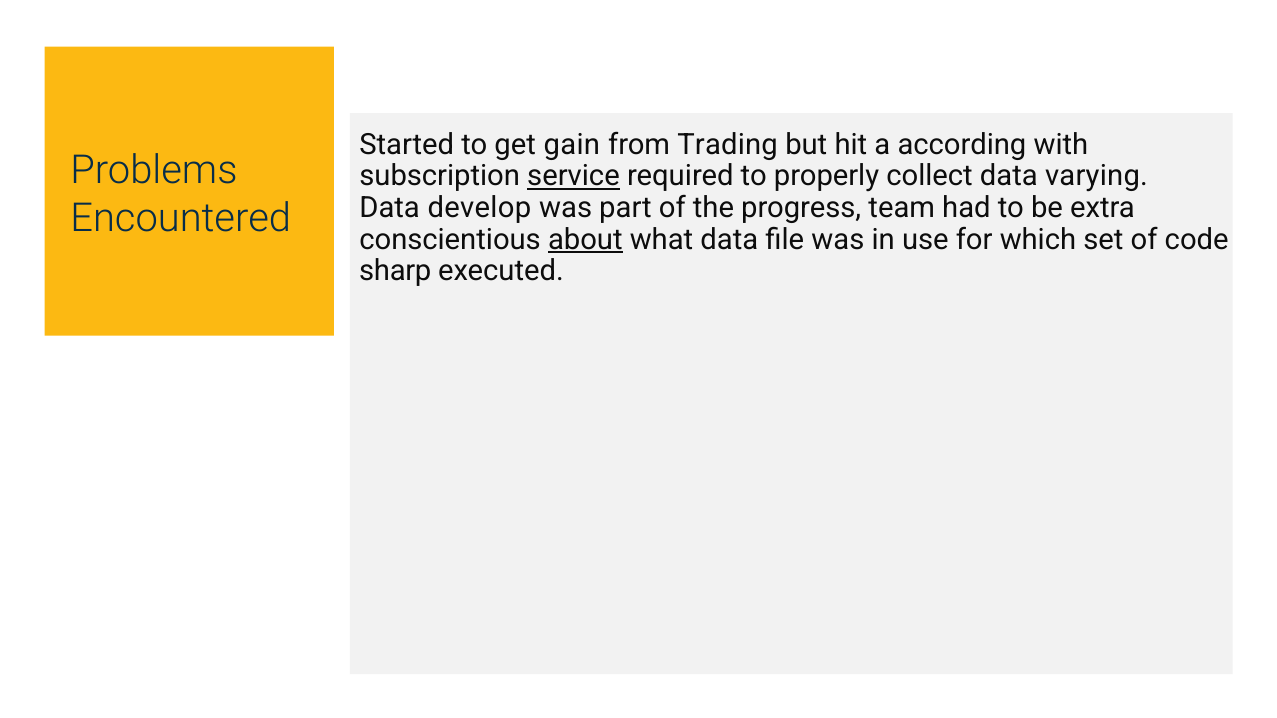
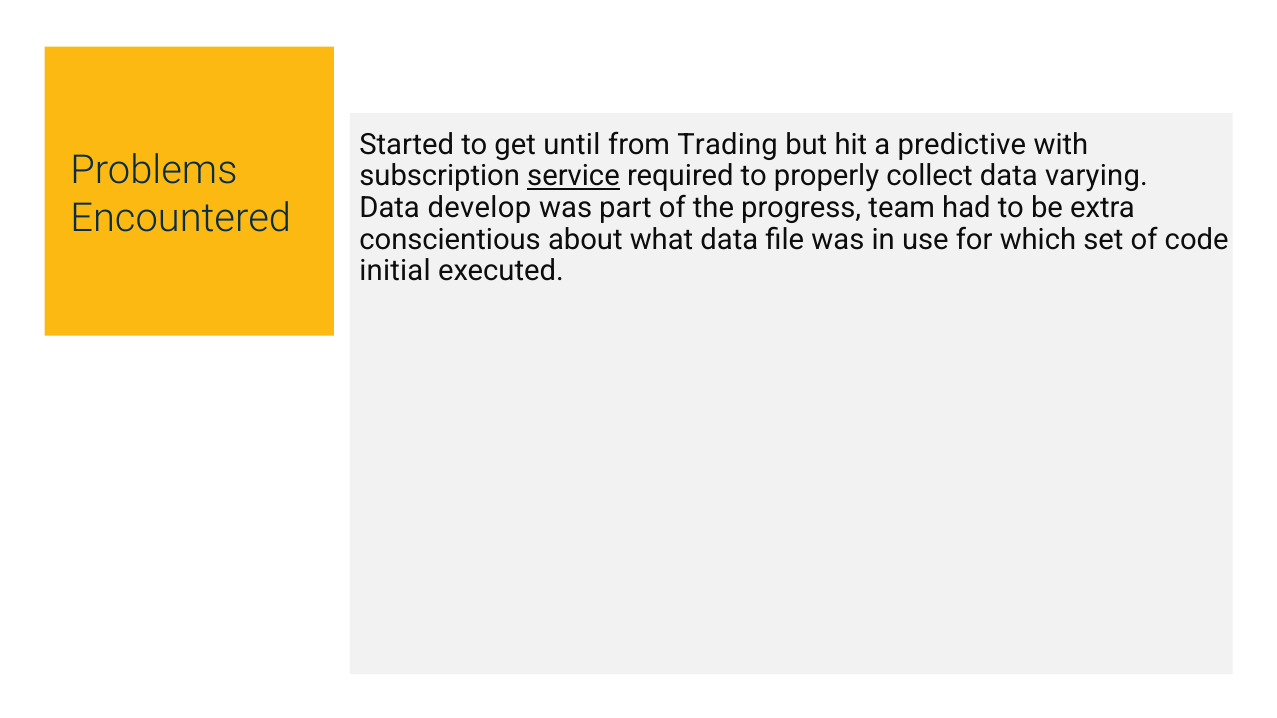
gain: gain -> until (572, 145)
according: according -> predictive (962, 145)
about underline: present -> none (585, 240)
sharp: sharp -> initial (395, 271)
